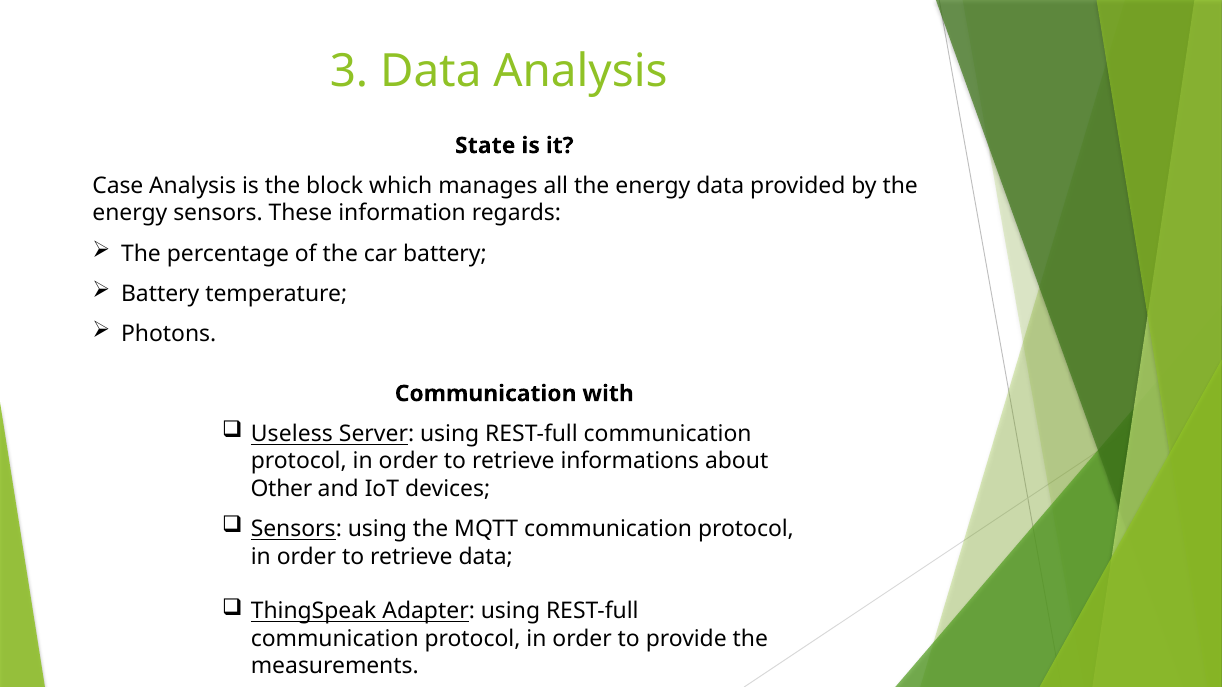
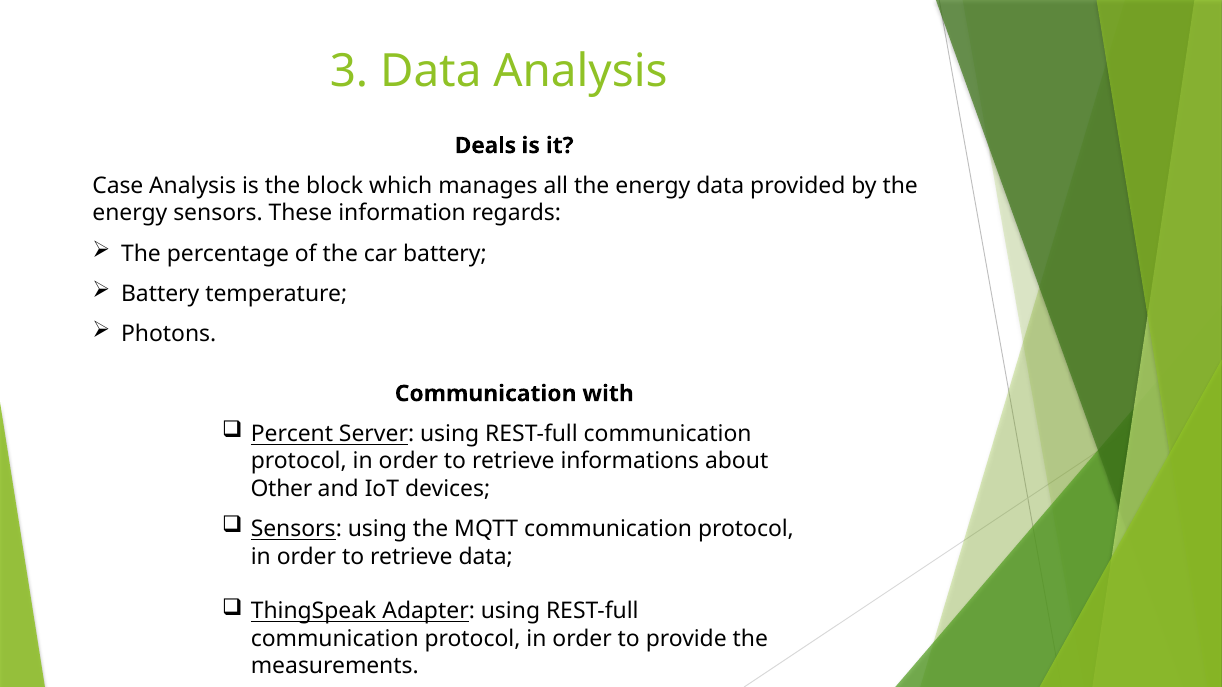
State: State -> Deals (485, 146)
Useless: Useless -> Percent (292, 434)
